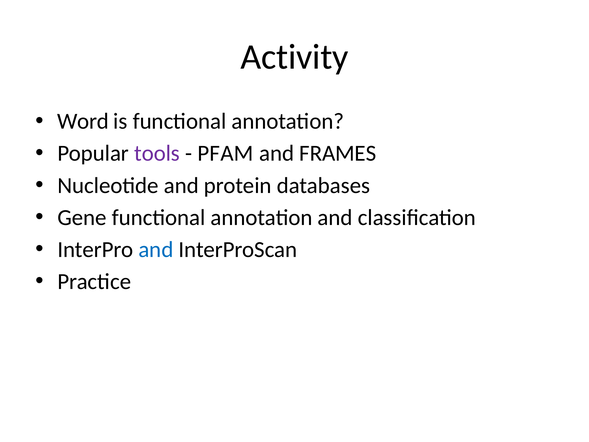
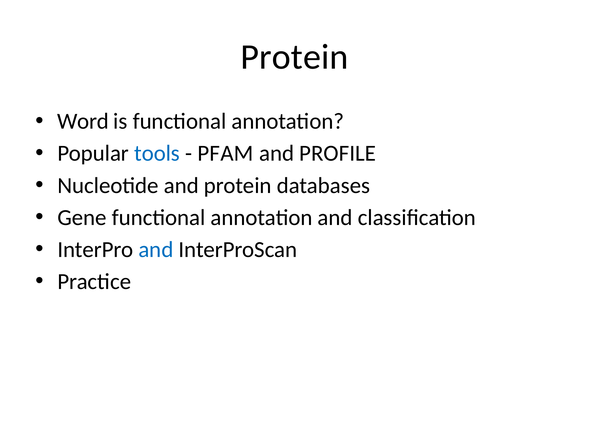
Activity: Activity -> Protein (294, 57)
tools colour: purple -> blue (157, 153)
FRAMES: FRAMES -> PROFILE (338, 153)
